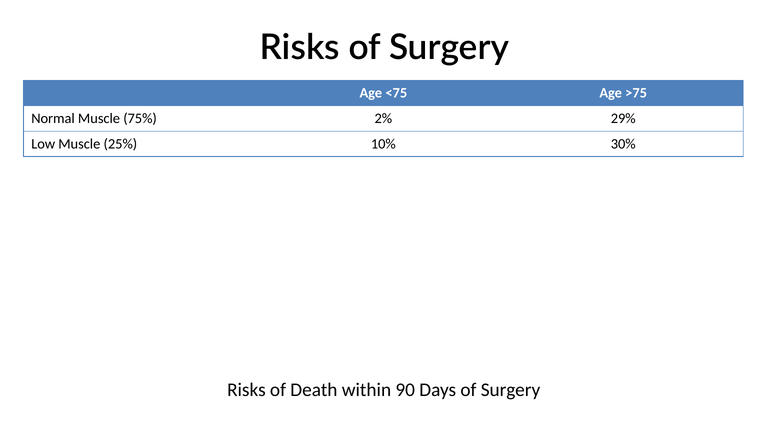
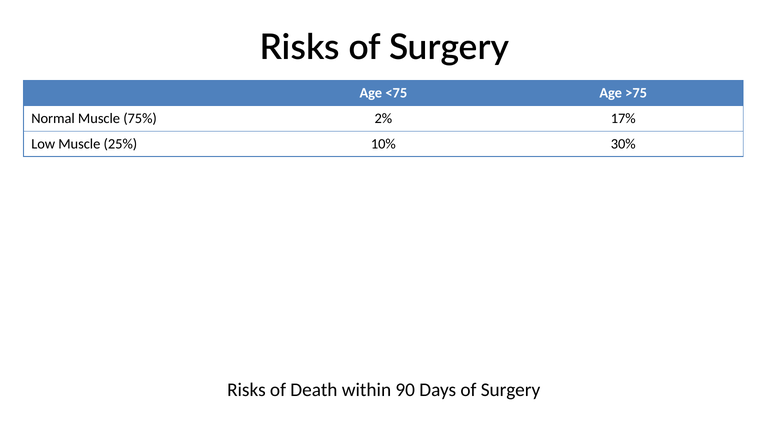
29%: 29% -> 17% (623, 119)
